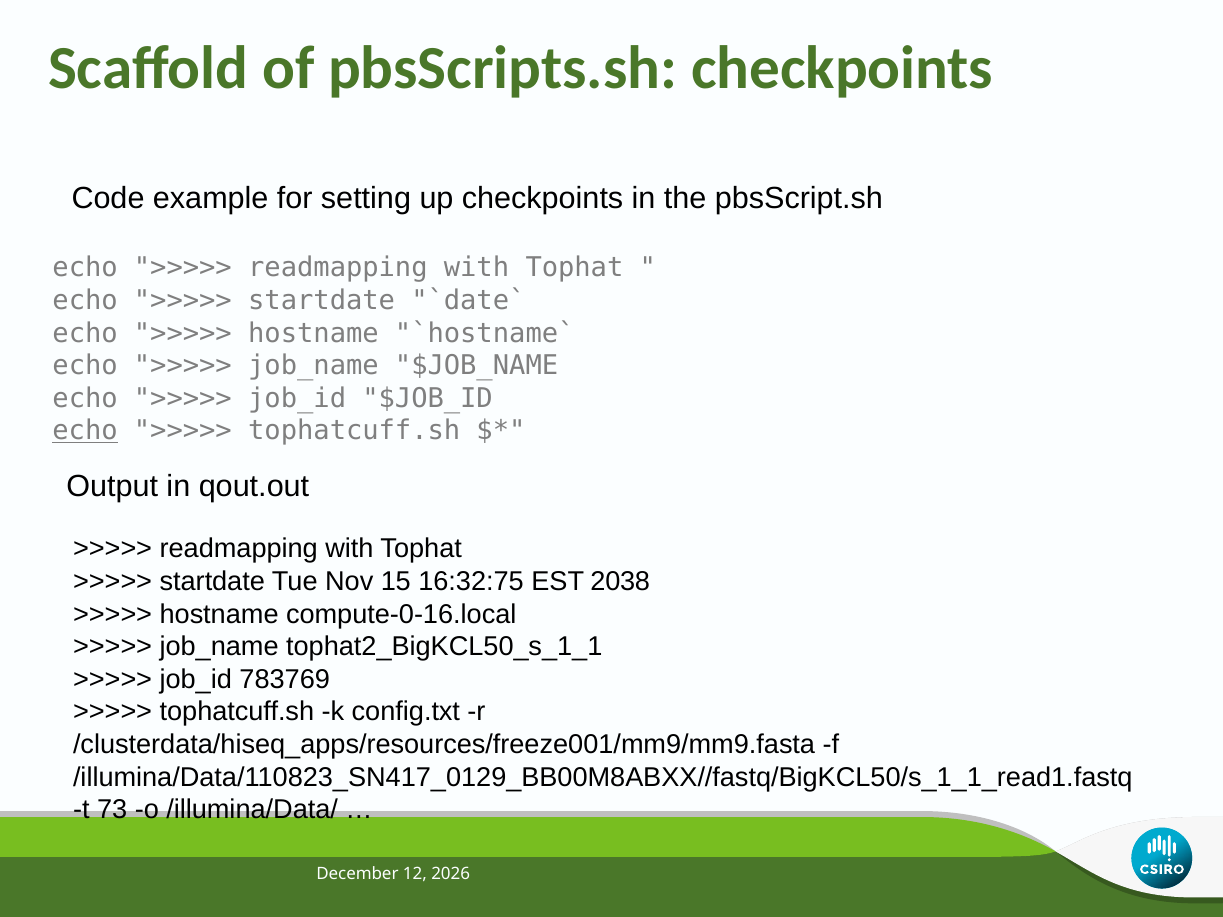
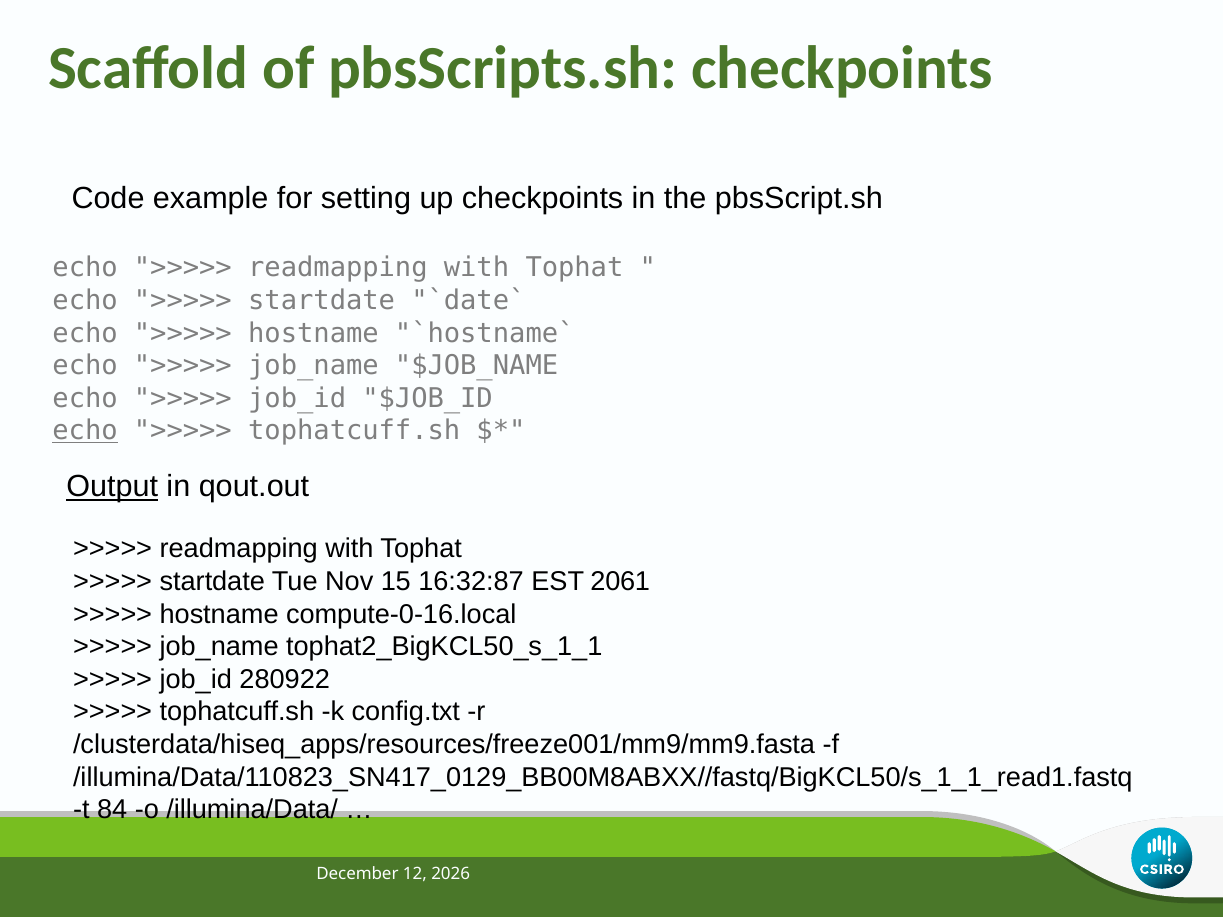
Output underline: none -> present (112, 487)
16:32:75: 16:32:75 -> 16:32:87 (471, 582)
2038: 2038 -> 2061 (620, 582)
783769: 783769 -> 280922 (285, 679)
73: 73 -> 84 (112, 810)
